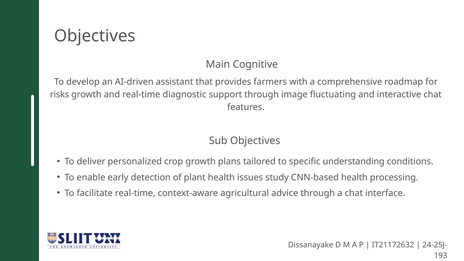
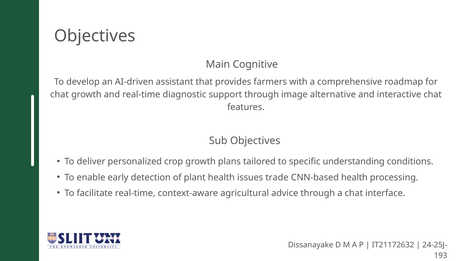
risks: risks -> chat (59, 95)
fluctuating: fluctuating -> alternative (333, 95)
study: study -> trade (277, 177)
